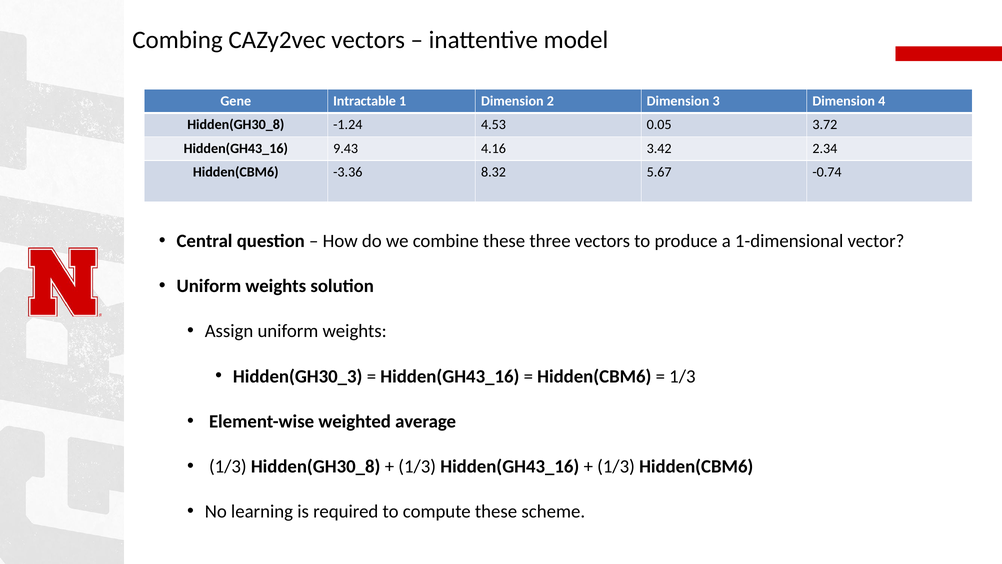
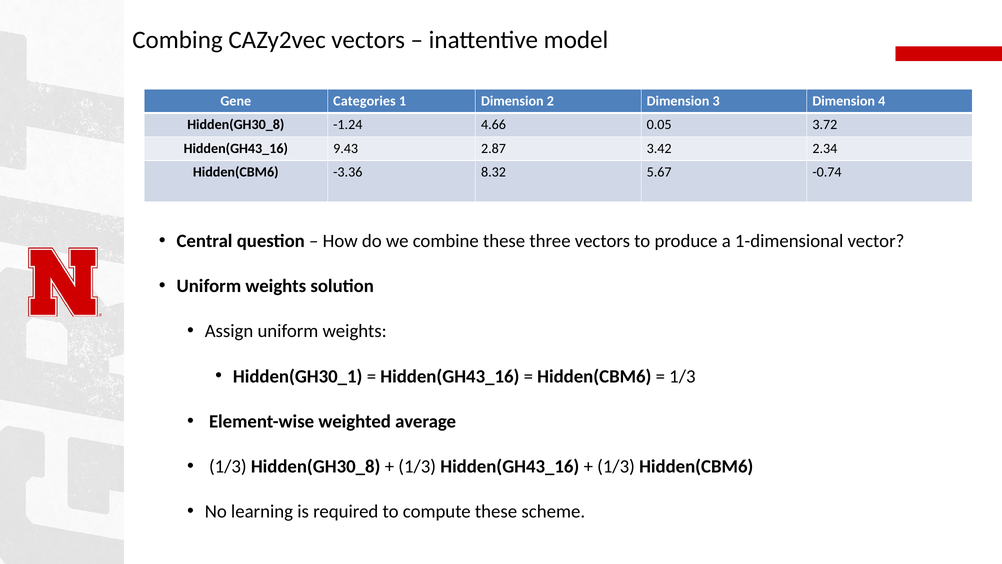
Intractable: Intractable -> Categories (364, 101)
4.53: 4.53 -> 4.66 (493, 125)
4.16: 4.16 -> 2.87 (493, 148)
Hidden(GH30_3: Hidden(GH30_3 -> Hidden(GH30_1 (298, 376)
